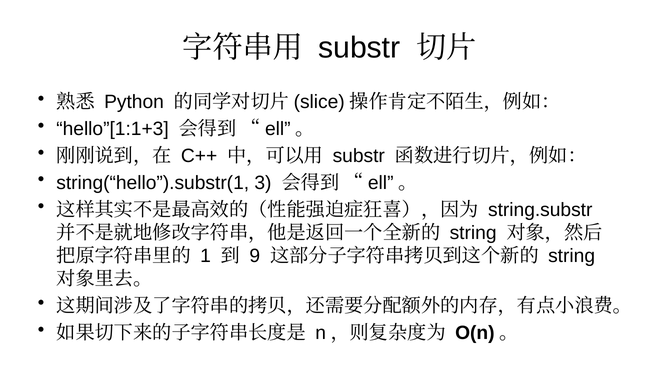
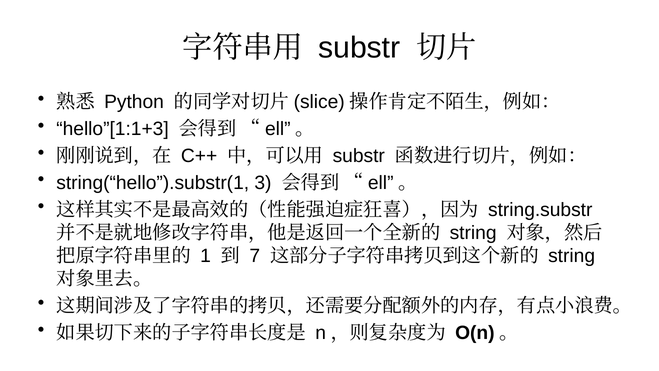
9: 9 -> 7 (255, 256)
